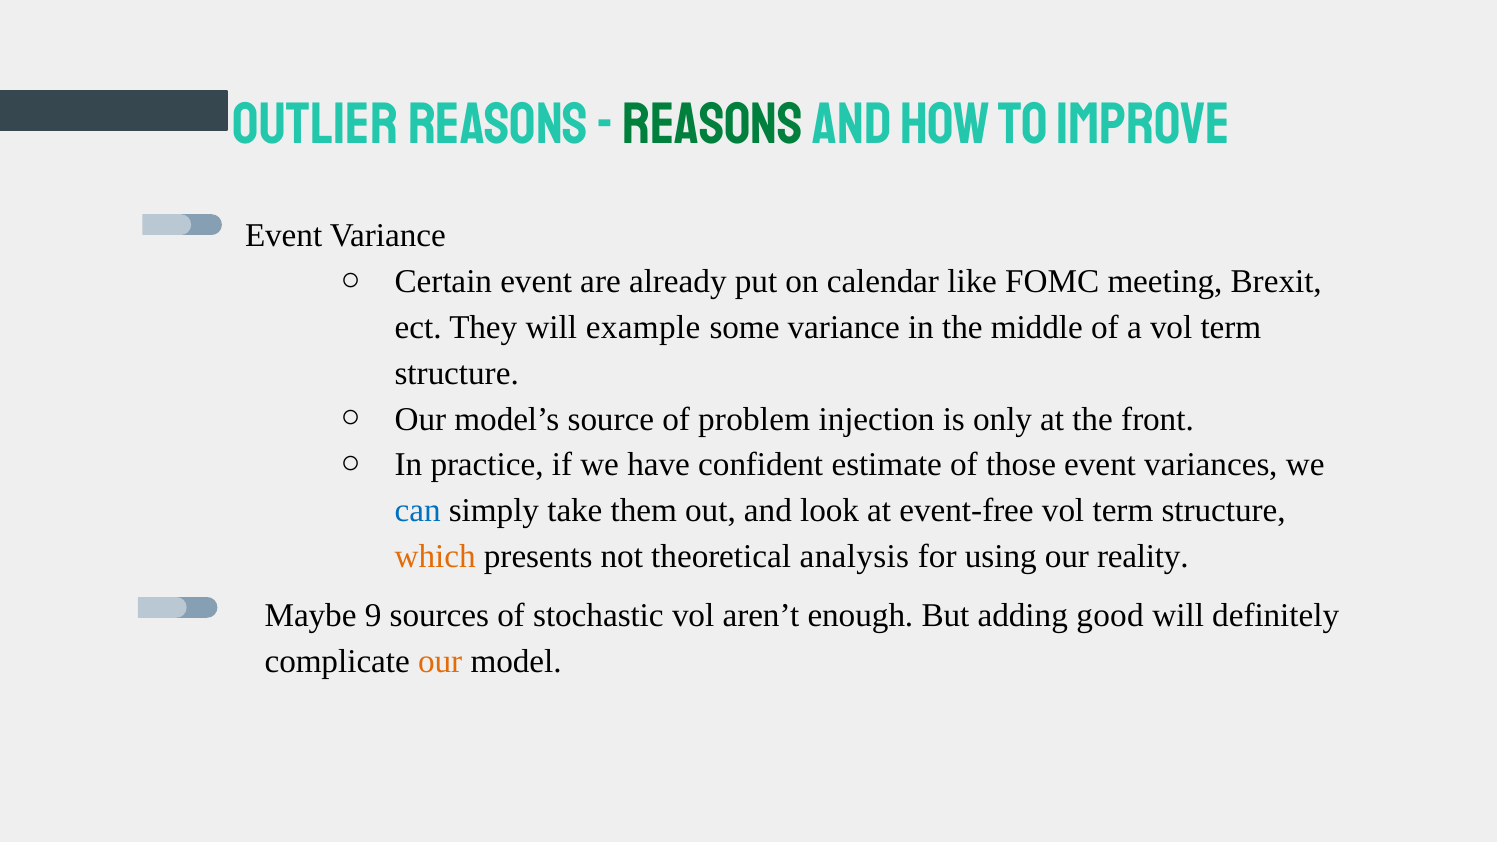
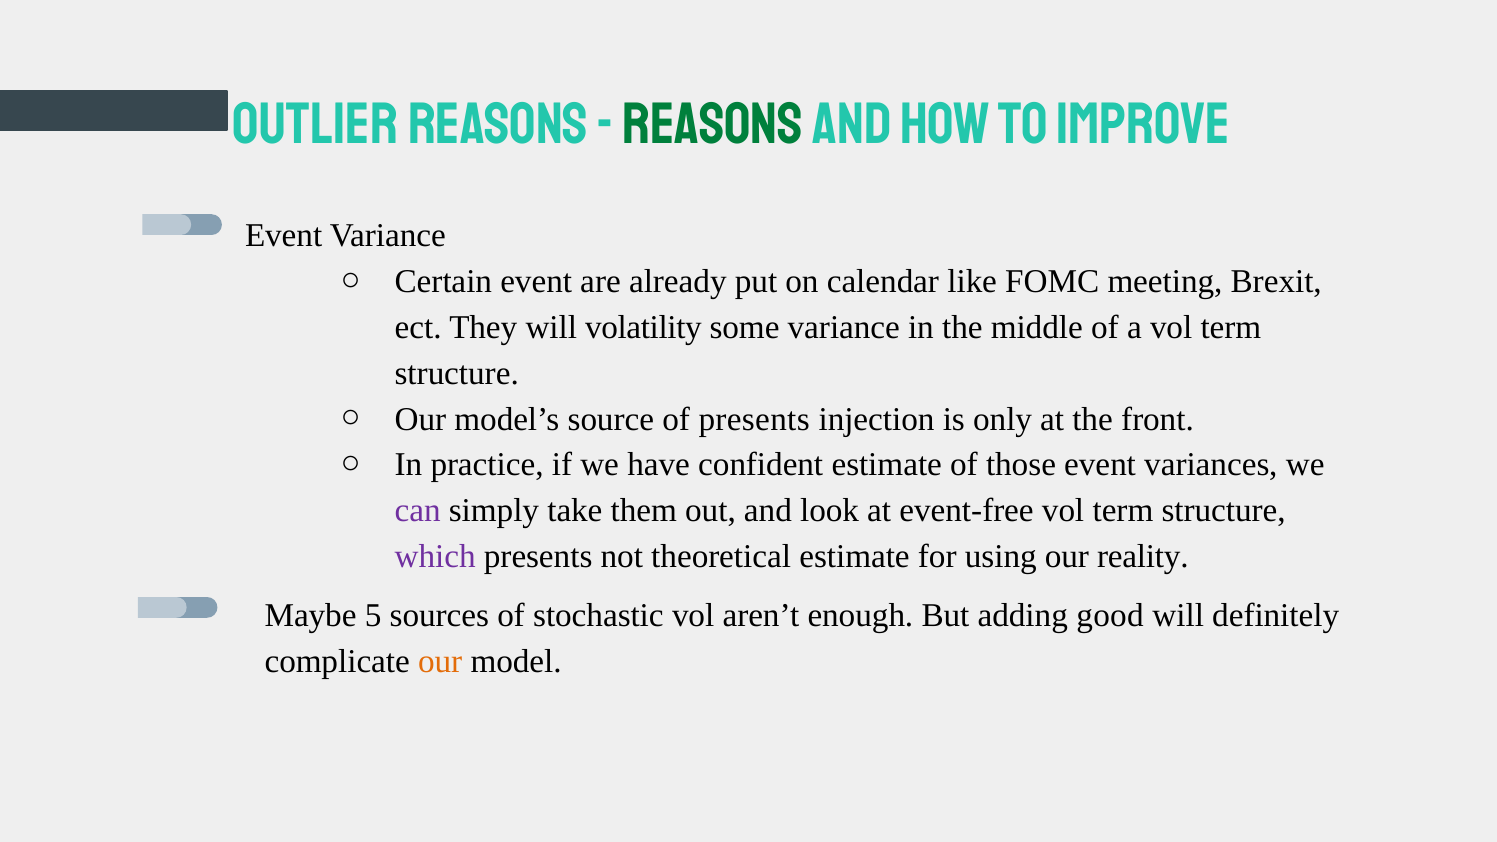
example: example -> volatility (643, 327)
of problem: problem -> presents (754, 419)
can colour: blue -> purple (418, 511)
which colour: orange -> purple (435, 557)
theoretical analysis: analysis -> estimate (855, 557)
9: 9 -> 5 (373, 615)
